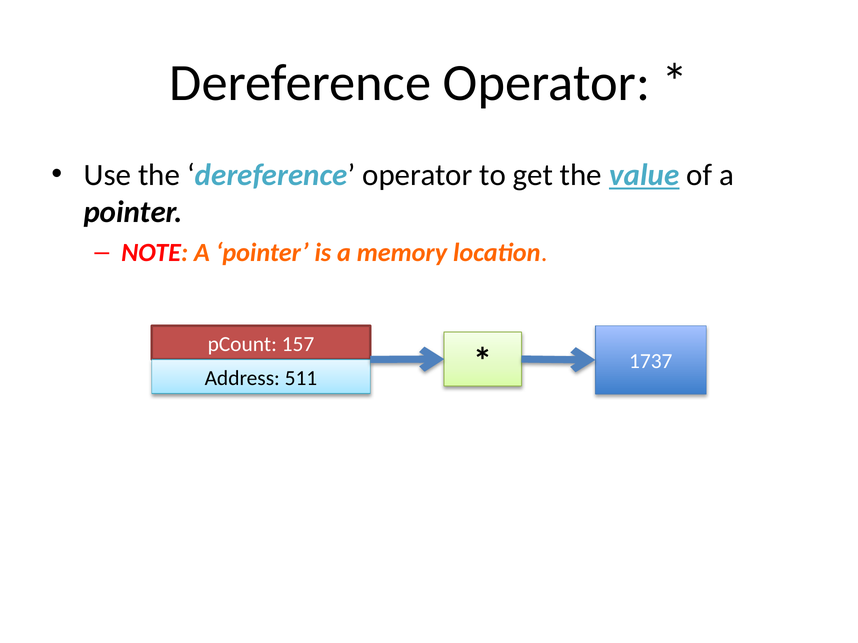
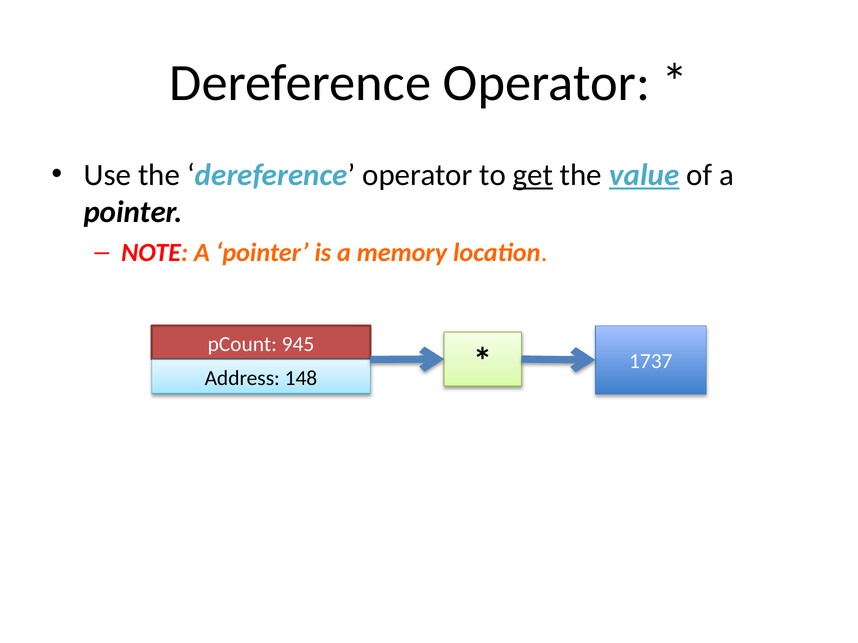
get underline: none -> present (533, 175)
157: 157 -> 945 (298, 344)
511: 511 -> 148 (301, 378)
